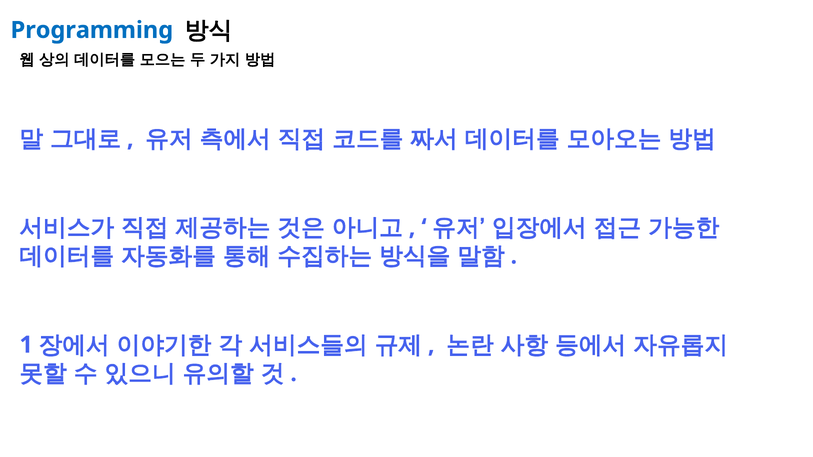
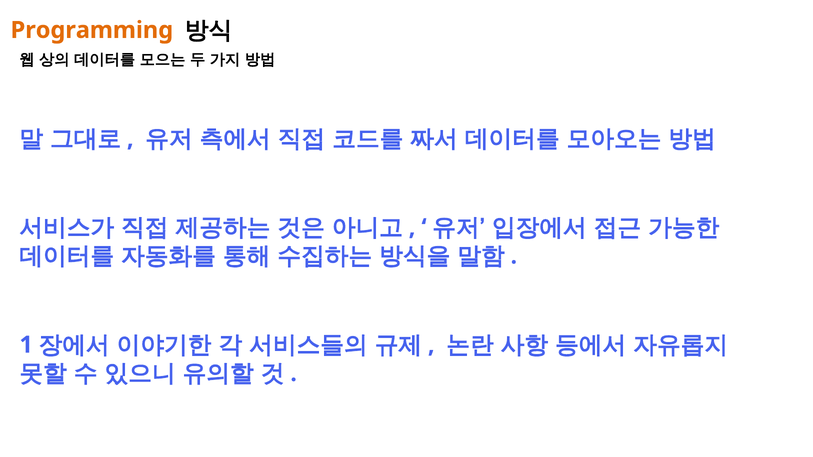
Programming colour: blue -> orange (92, 30)
